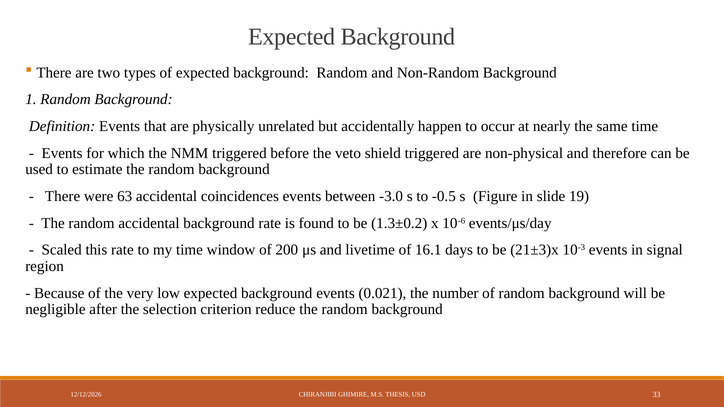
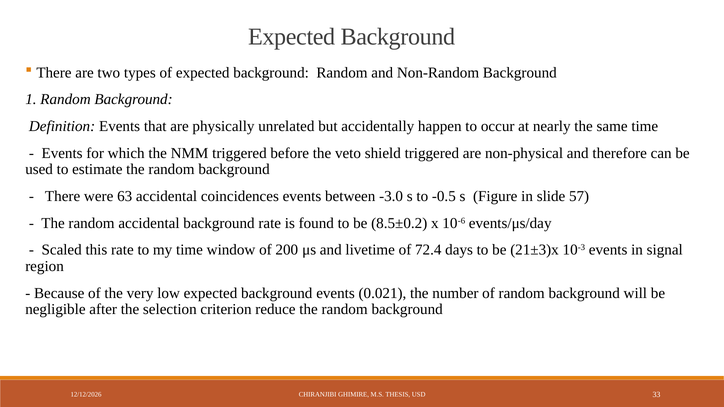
19: 19 -> 57 (579, 196)
1.3±0.2: 1.3±0.2 -> 8.5±0.2 (399, 223)
16.1: 16.1 -> 72.4 (428, 250)
